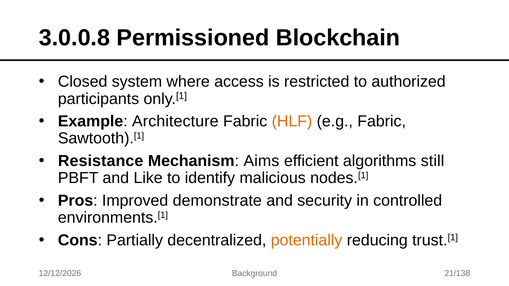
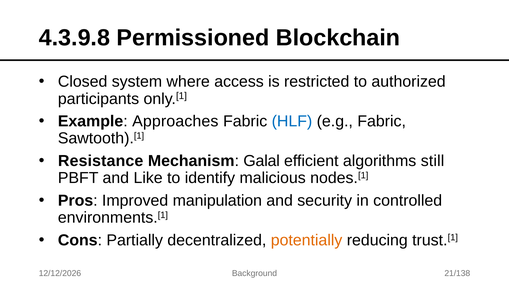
3.0.0.8: 3.0.0.8 -> 4.3.9.8 (74, 38)
Architecture: Architecture -> Approaches (175, 121)
HLF colour: orange -> blue (292, 121)
Aims: Aims -> Galal (262, 161)
demonstrate: demonstrate -> manipulation (217, 201)
